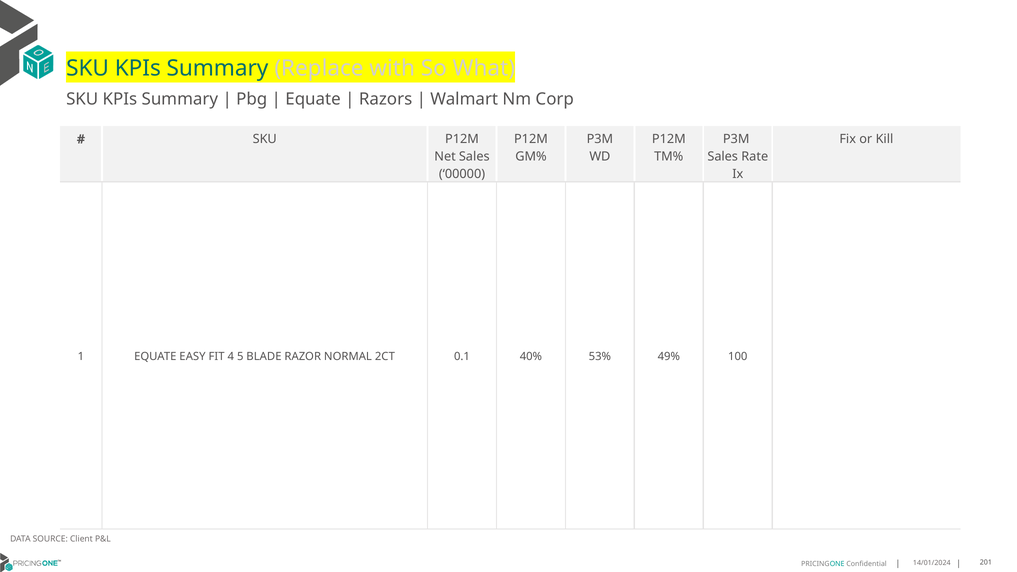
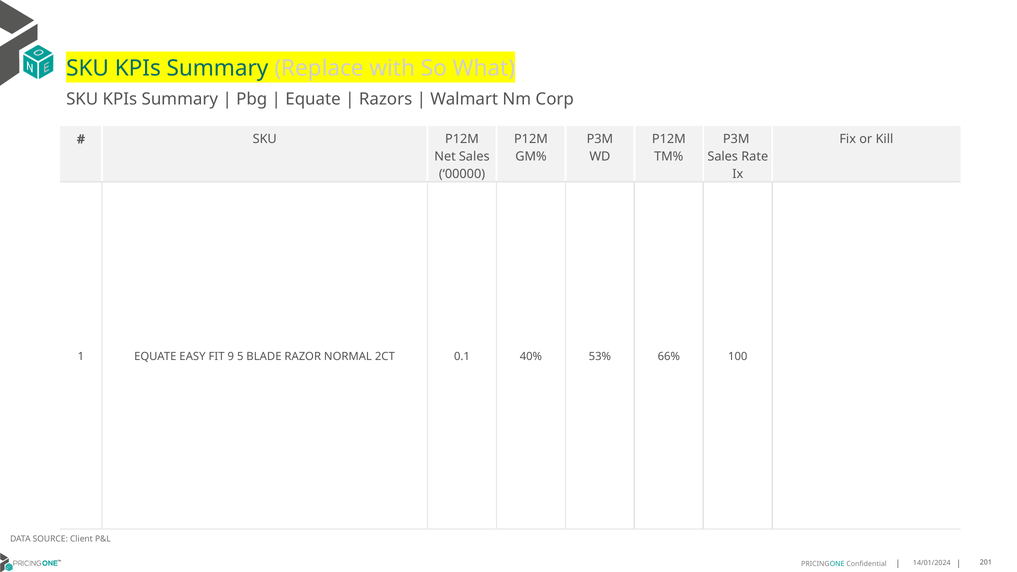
4: 4 -> 9 (231, 357)
49%: 49% -> 66% (669, 357)
